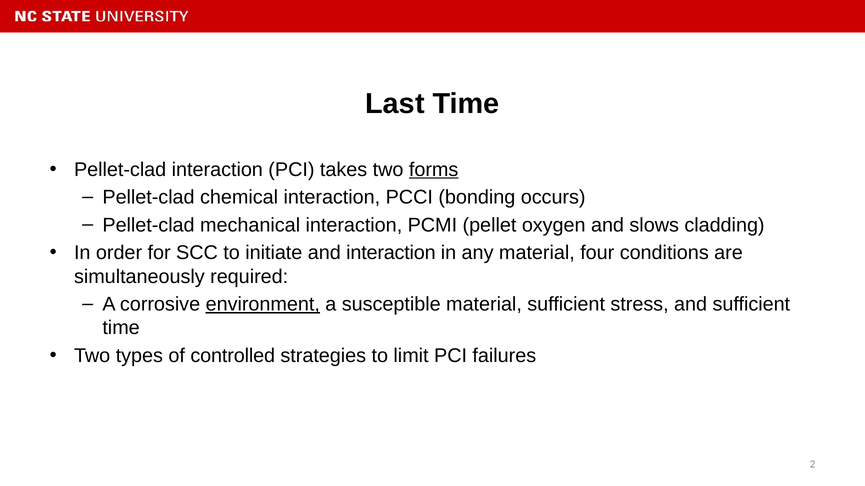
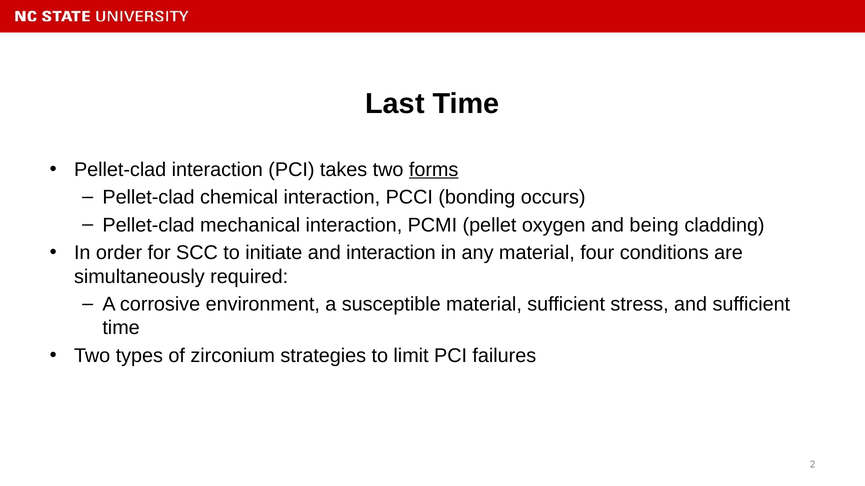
slows: slows -> being (654, 225)
environment underline: present -> none (263, 305)
controlled: controlled -> zirconium (233, 356)
